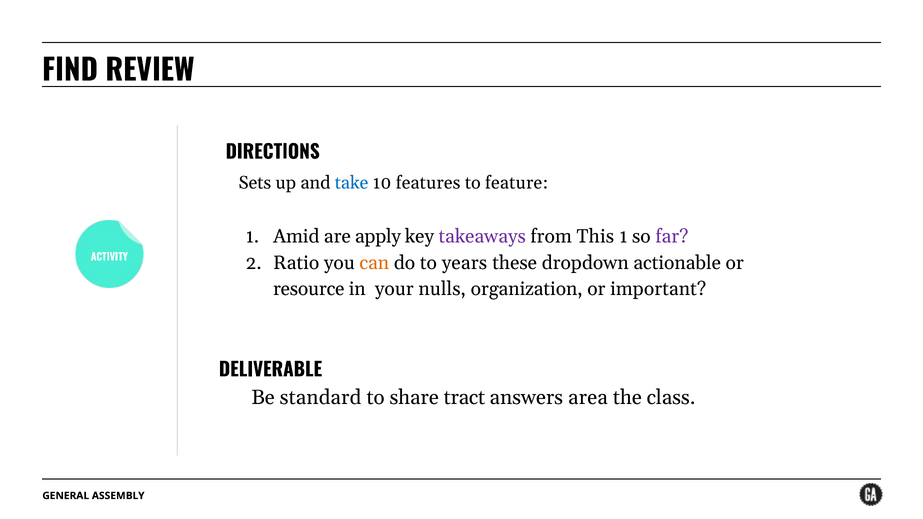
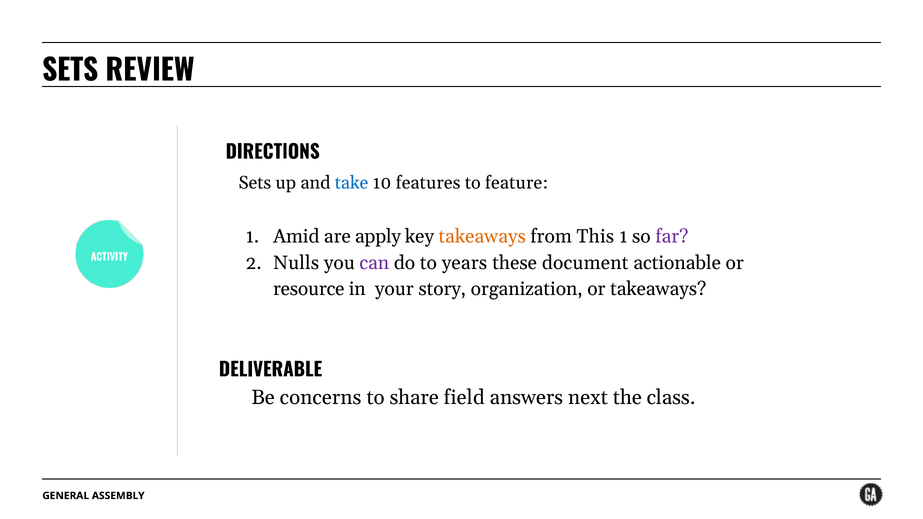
FIND: FIND -> SETS (70, 71)
takeaways colour: purple -> orange (482, 237)
Ratio: Ratio -> Nulls (296, 263)
can colour: orange -> purple (374, 263)
dropdown: dropdown -> document (585, 263)
nulls: nulls -> story (442, 289)
or important: important -> takeaways (658, 289)
standard: standard -> concerns (321, 397)
tract: tract -> field (464, 397)
area: area -> next (588, 397)
